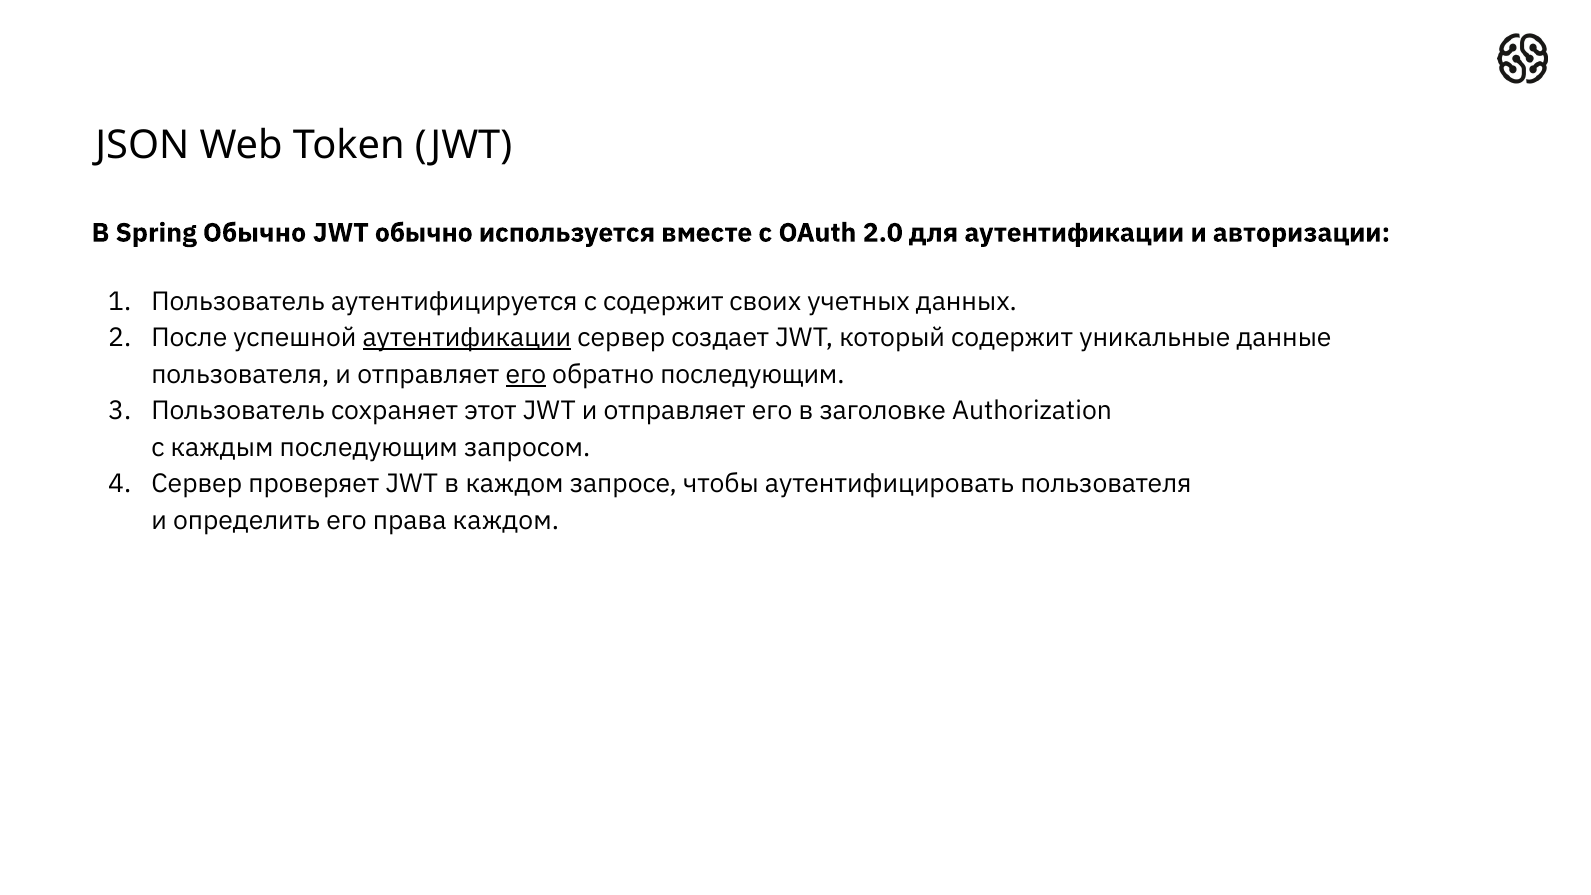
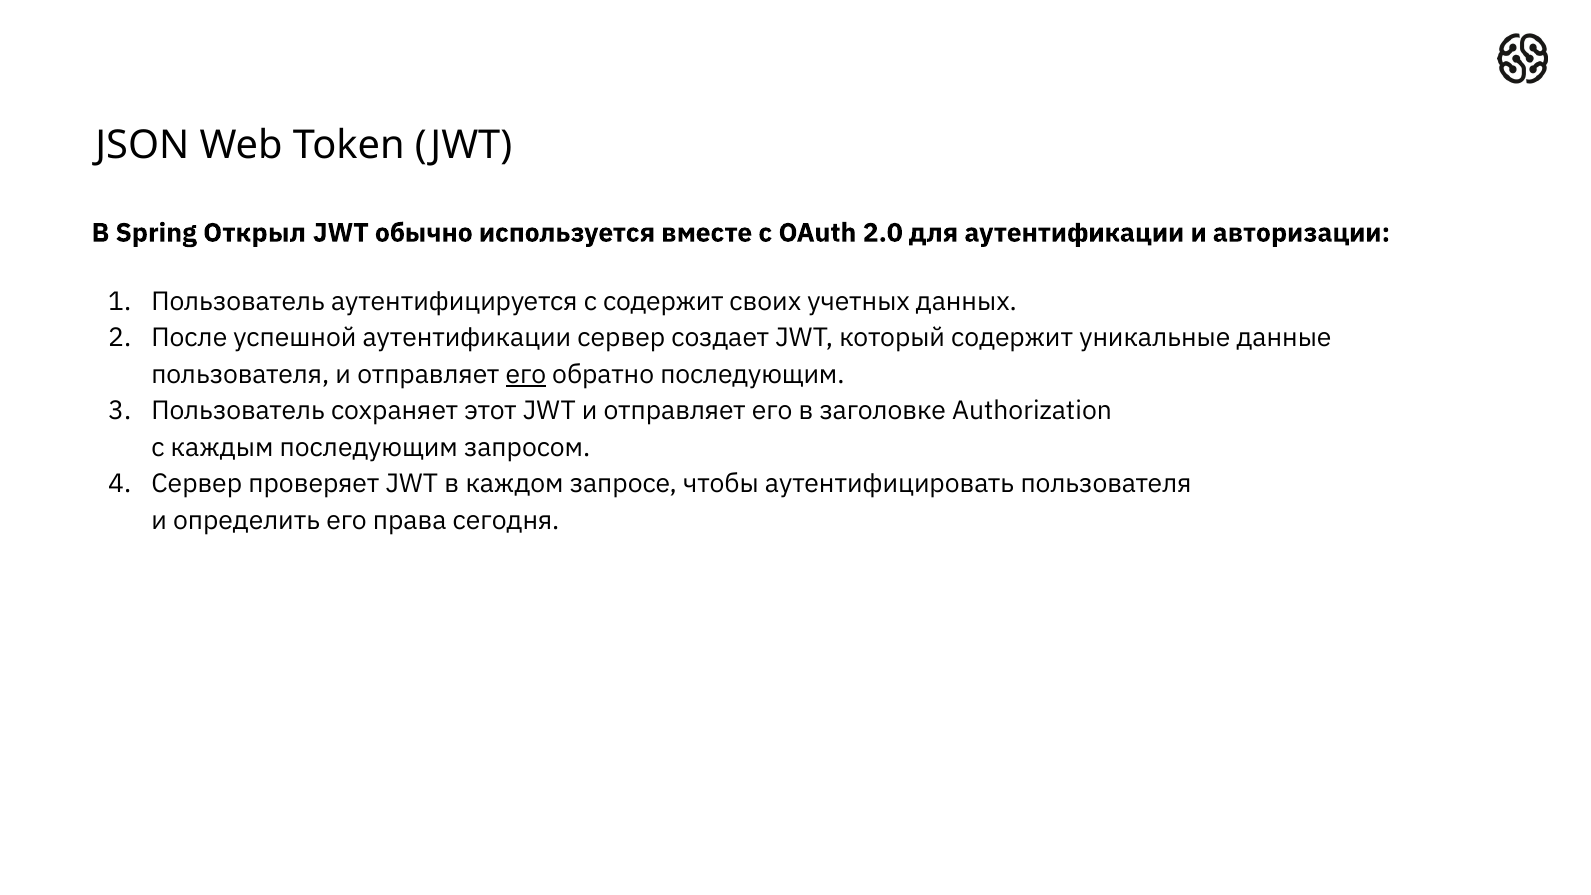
Spring Обычно: Обычно -> Открыл (255, 233)
аутентификации underline: present -> none (467, 338)
права каждом: каждом -> сегодня (506, 521)
